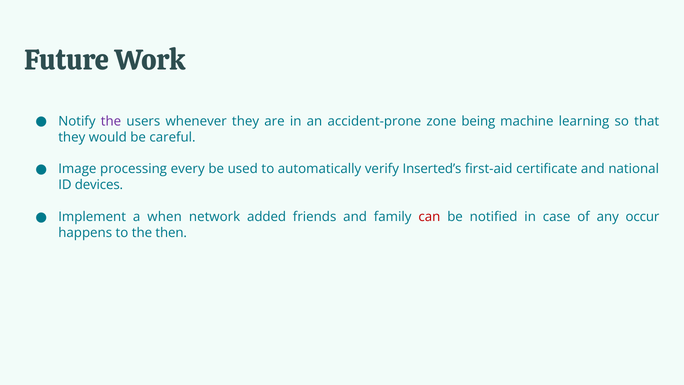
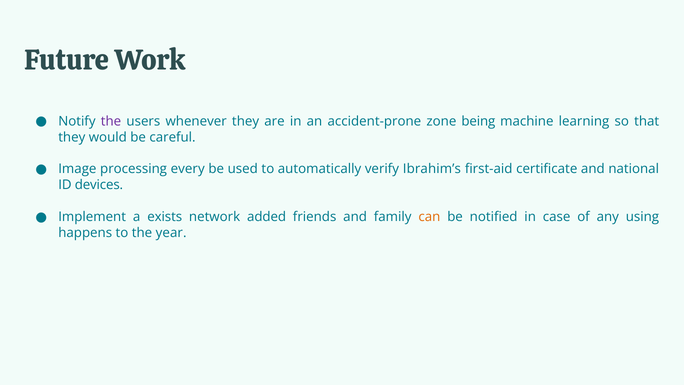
Inserted’s: Inserted’s -> Ibrahim’s (432, 169)
when: when -> exists (165, 217)
can colour: red -> orange (429, 217)
occur: occur -> using (642, 217)
then: then -> year (171, 233)
